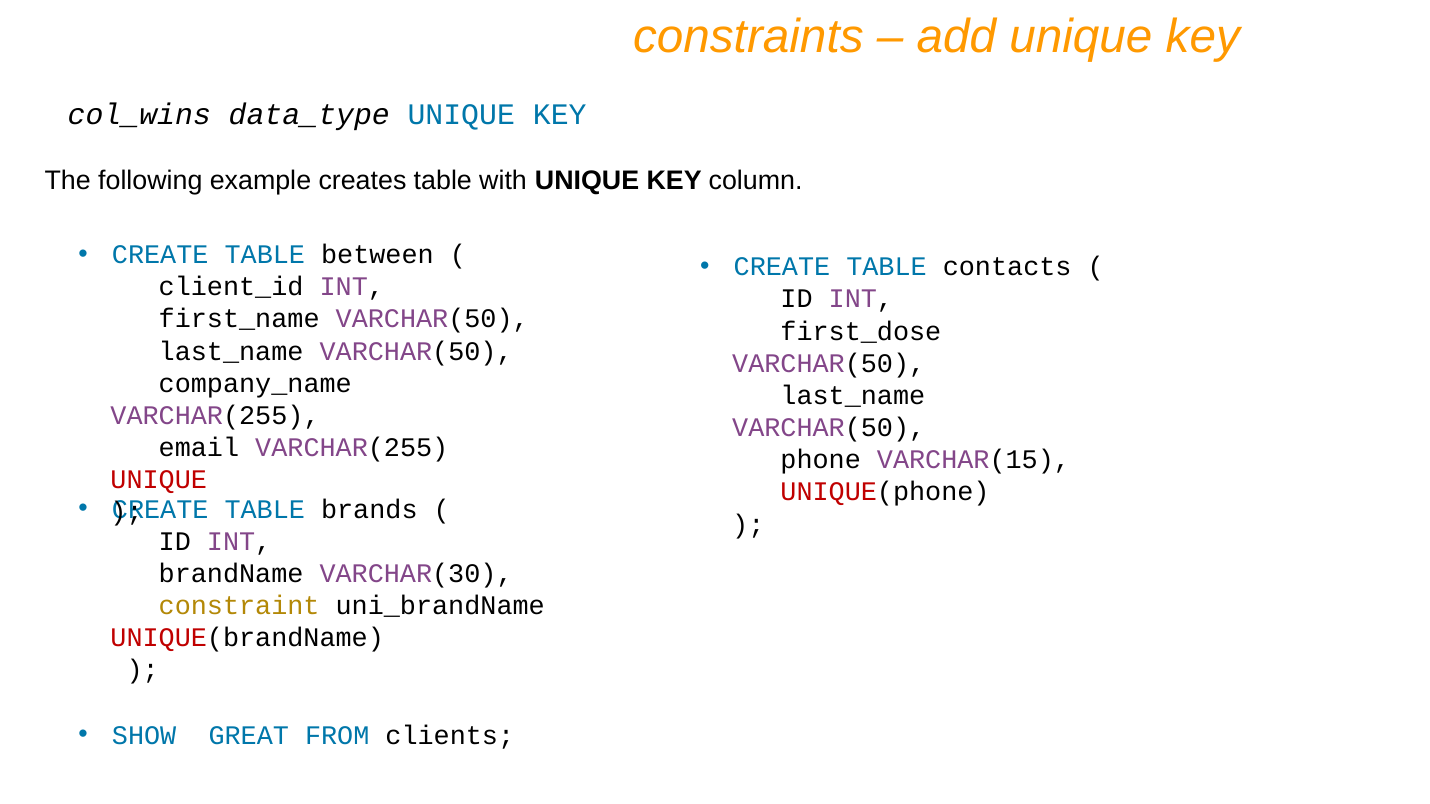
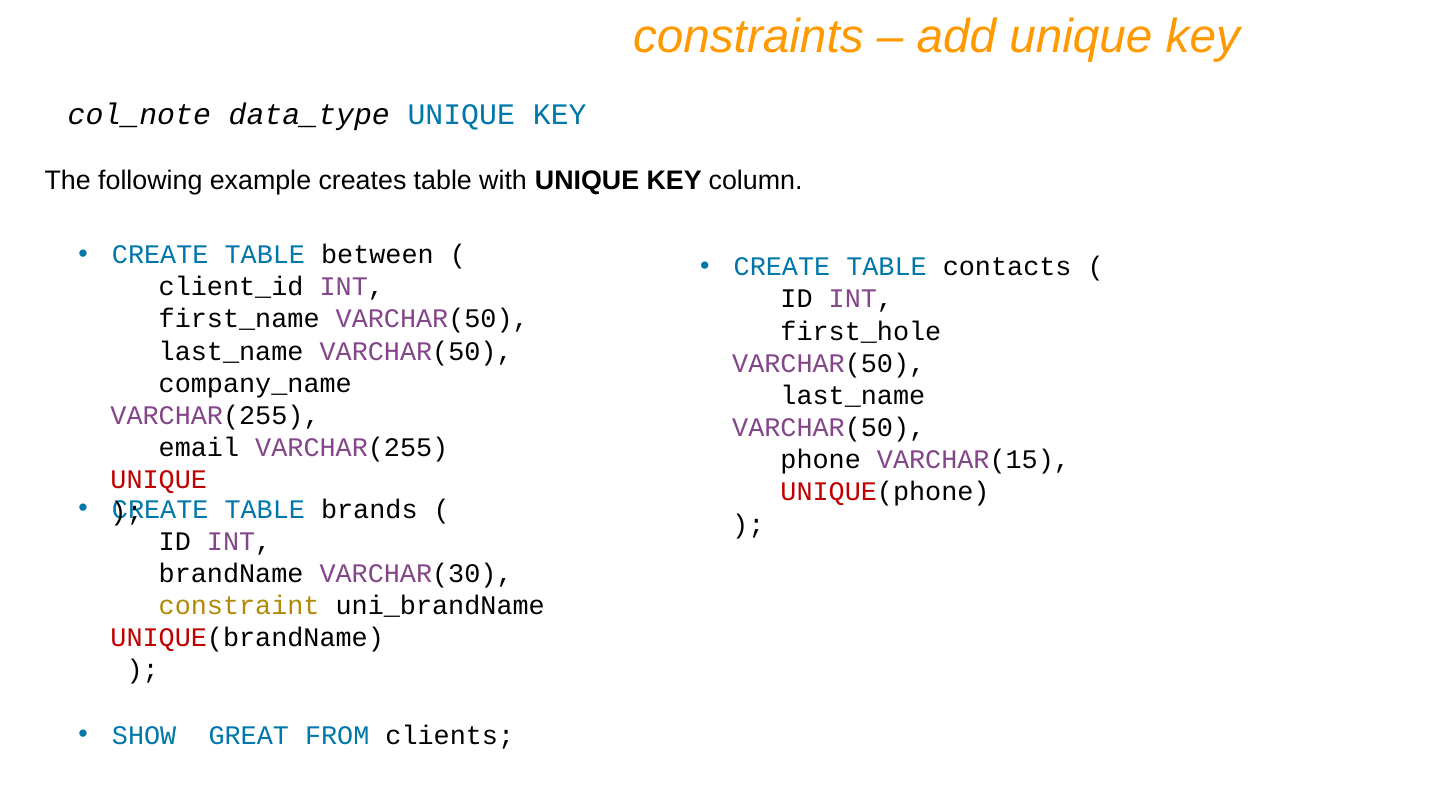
col_wins: col_wins -> col_note (139, 115)
first_dose: first_dose -> first_hole (861, 331)
